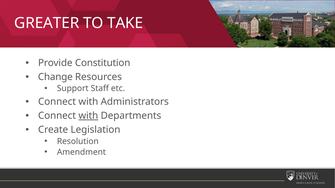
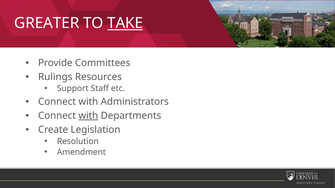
TAKE underline: none -> present (125, 23)
Constitution: Constitution -> Committees (103, 63)
Change: Change -> Rulings (55, 77)
